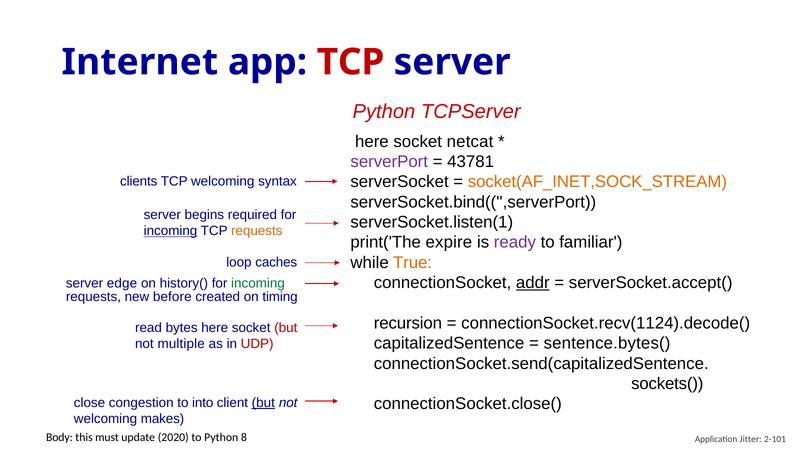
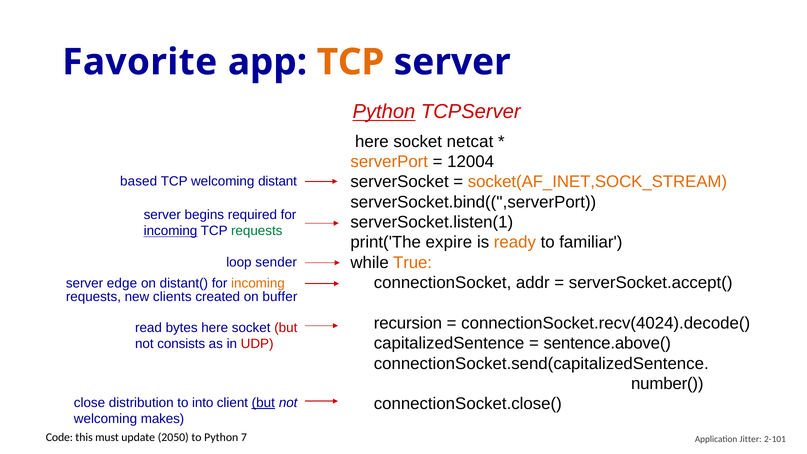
Internet: Internet -> Favorite (140, 62)
TCP colour: red -> orange (351, 62)
Python underline: none -> present (384, 112)
serverPort colour: purple -> orange (389, 162)
43781: 43781 -> 12004 (471, 162)
clients: clients -> based (139, 181)
syntax: syntax -> distant (278, 181)
requests colour: orange -> green (257, 231)
ready colour: purple -> orange (515, 242)
caches: caches -> sender (276, 262)
addr underline: present -> none (533, 283)
history(: history( -> distant( (184, 283)
incoming colour: green -> orange (258, 283)
before: before -> clients (172, 297)
timing: timing -> buffer (280, 297)
connectionSocket.recv(1124).decode(: connectionSocket.recv(1124).decode( -> connectionSocket.recv(4024).decode( (606, 323)
sentence.bytes(: sentence.bytes( -> sentence.above( (607, 343)
multiple: multiple -> consists (181, 344)
sockets(: sockets( -> number( (667, 384)
congestion: congestion -> distribution (141, 403)
Body: Body -> Code (59, 437)
2020: 2020 -> 2050 (173, 437)
8: 8 -> 7 (244, 437)
